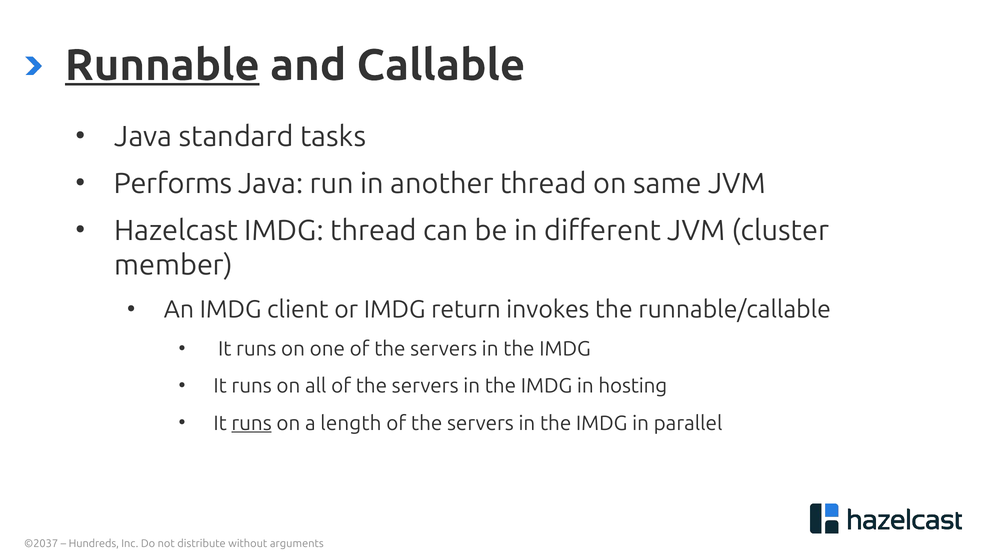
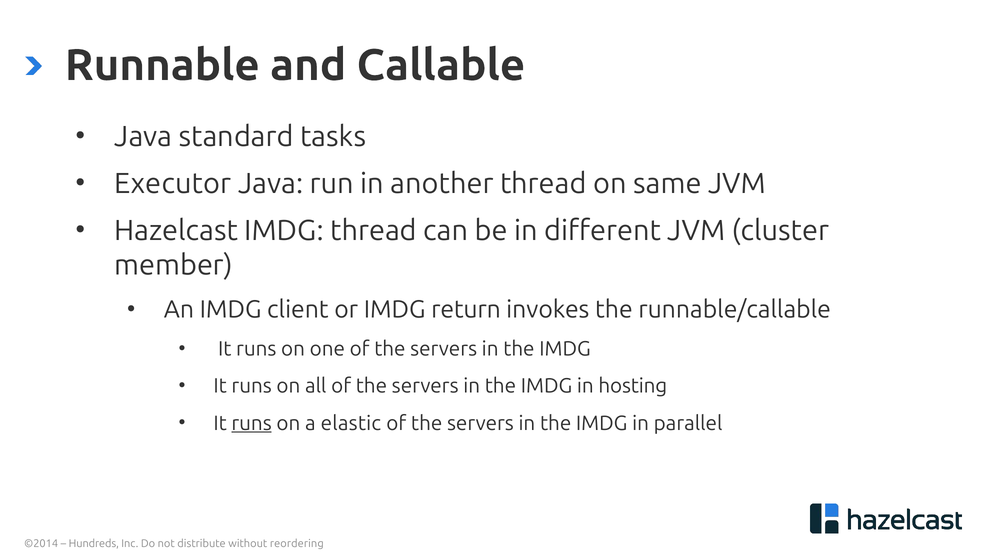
Runnable underline: present -> none (162, 65)
Performs: Performs -> Executor (173, 184)
length: length -> elastic (351, 424)
©2037: ©2037 -> ©2014 (41, 544)
arguments: arguments -> reordering (297, 544)
